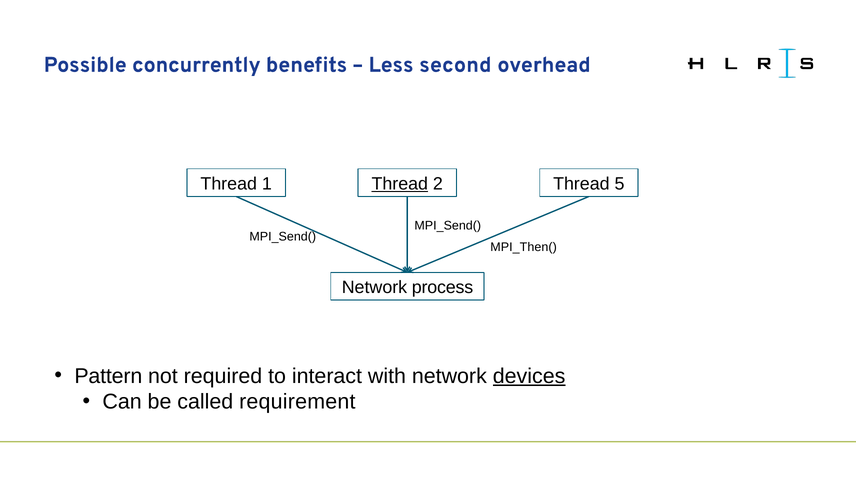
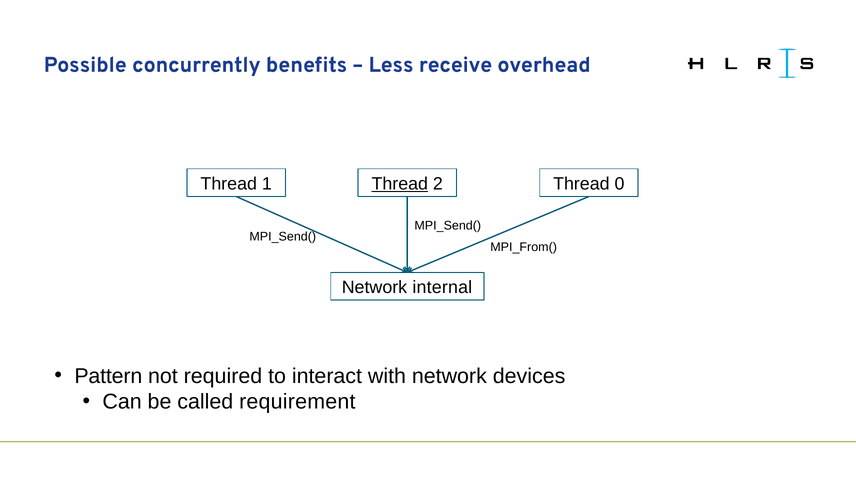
second: second -> receive (456, 65)
5: 5 -> 0 (620, 184)
MPI_Then(: MPI_Then( -> MPI_From( (524, 247)
process: process -> internal (442, 288)
devices underline: present -> none (529, 376)
